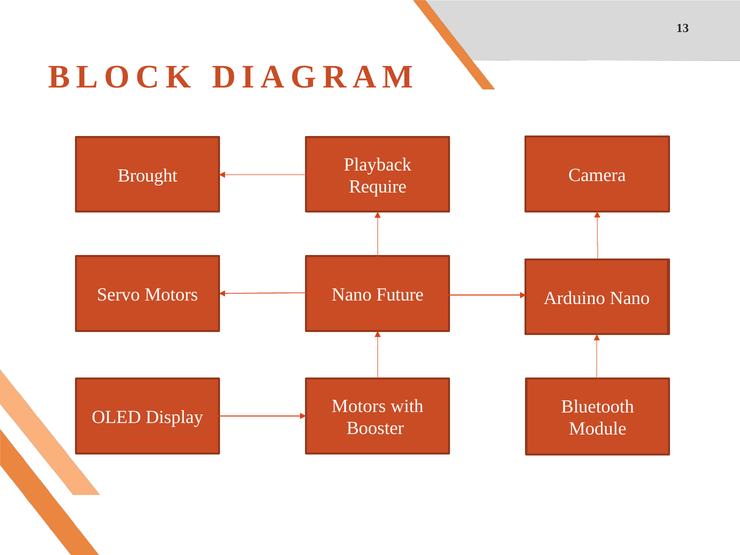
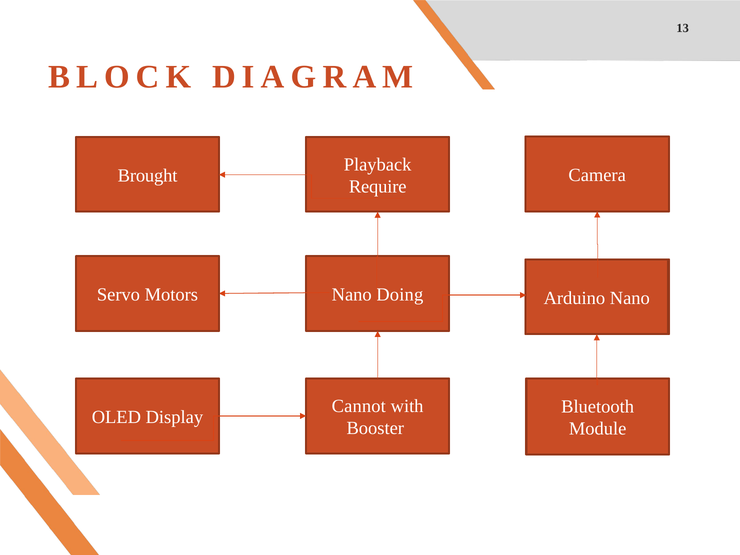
Future: Future -> Doing (400, 295)
Motors: Motors -> Cannot (359, 406)
